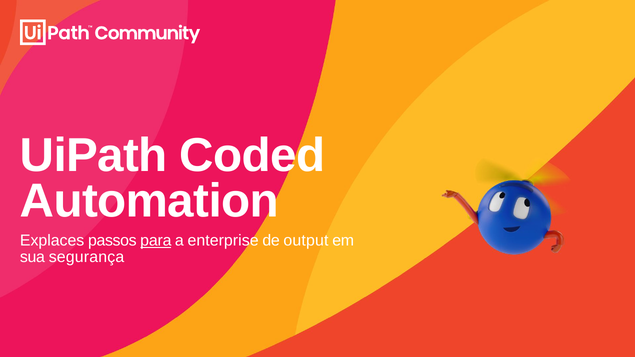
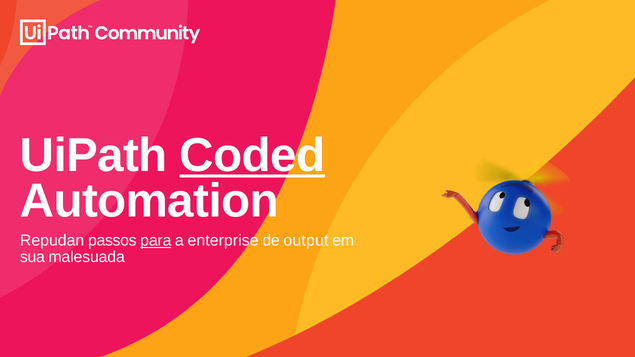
Coded underline: none -> present (252, 156)
Explaces: Explaces -> Repudan (52, 241)
segurança: segurança -> malesuada (87, 257)
